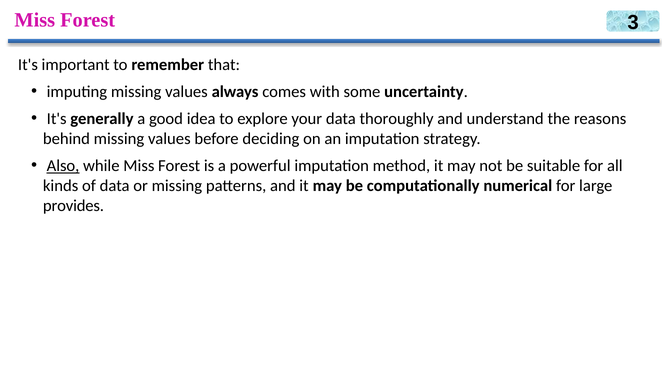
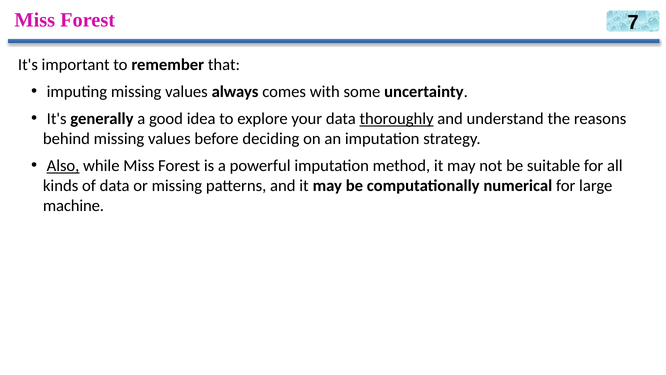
3: 3 -> 7 (633, 22)
thoroughly underline: none -> present (397, 119)
provides: provides -> machine (73, 206)
